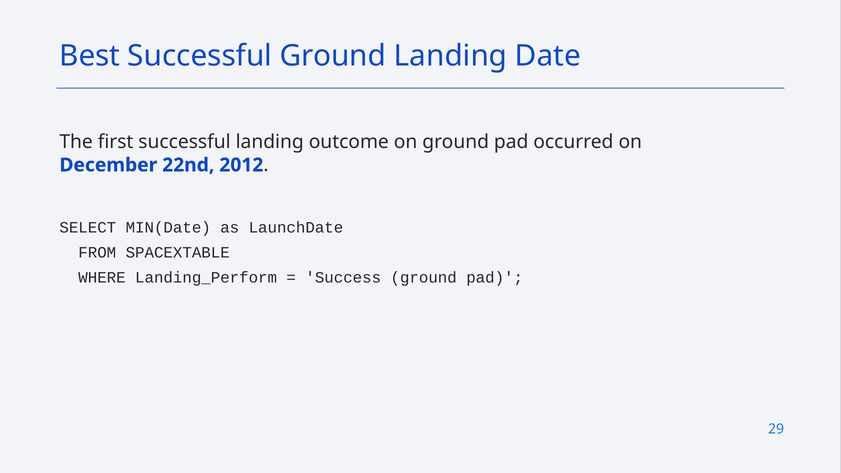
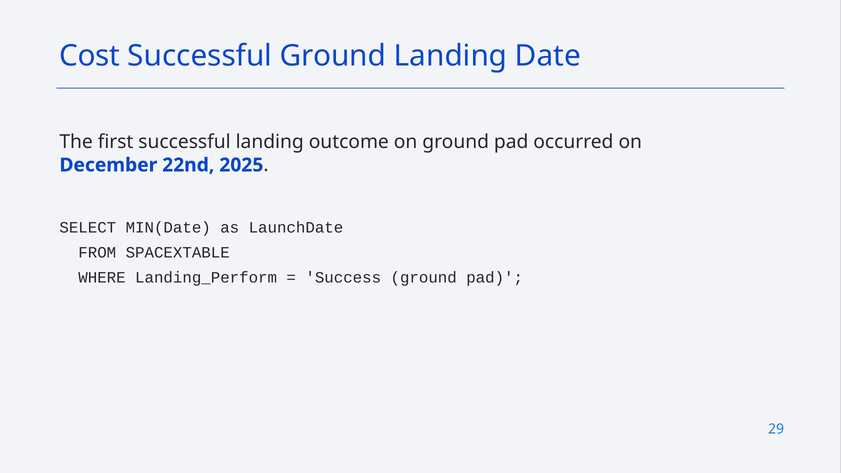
Best: Best -> Cost (90, 56)
2012: 2012 -> 2025 (241, 165)
